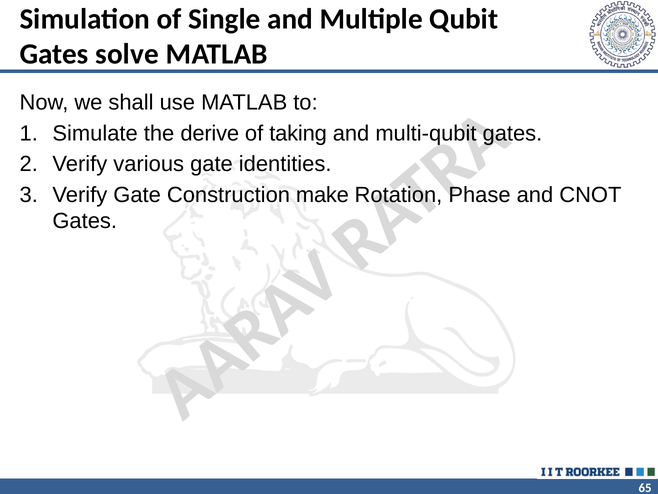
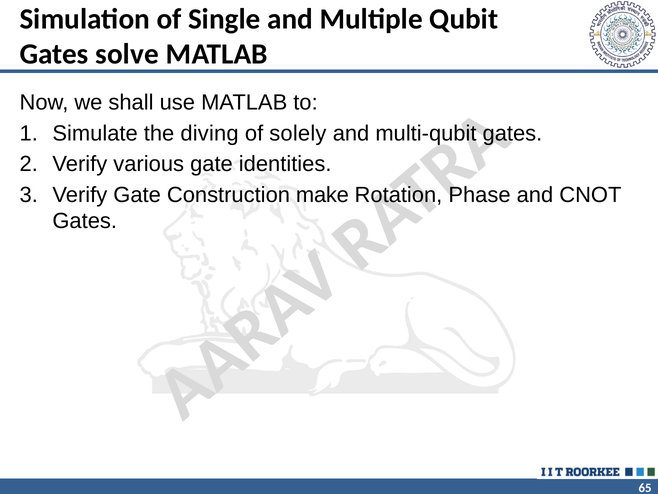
derive: derive -> diving (210, 133)
taking: taking -> solely (298, 133)
